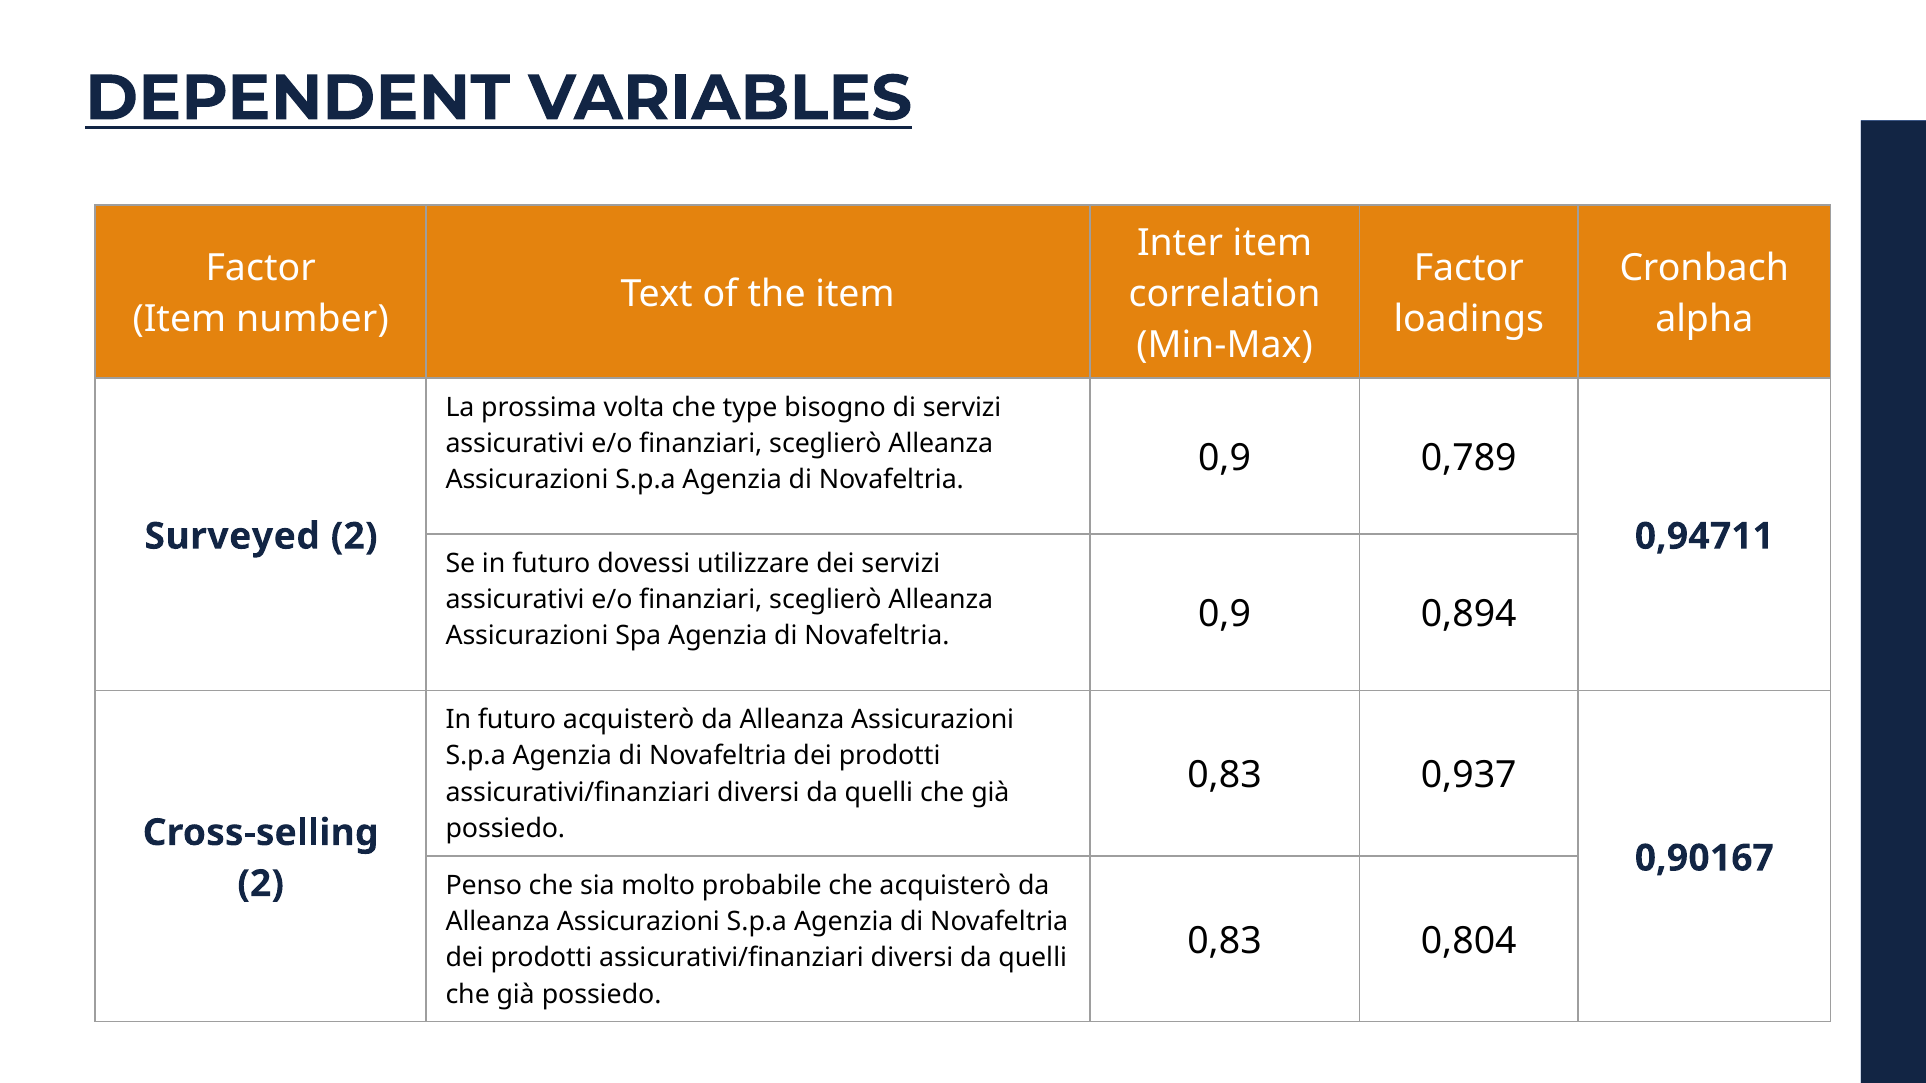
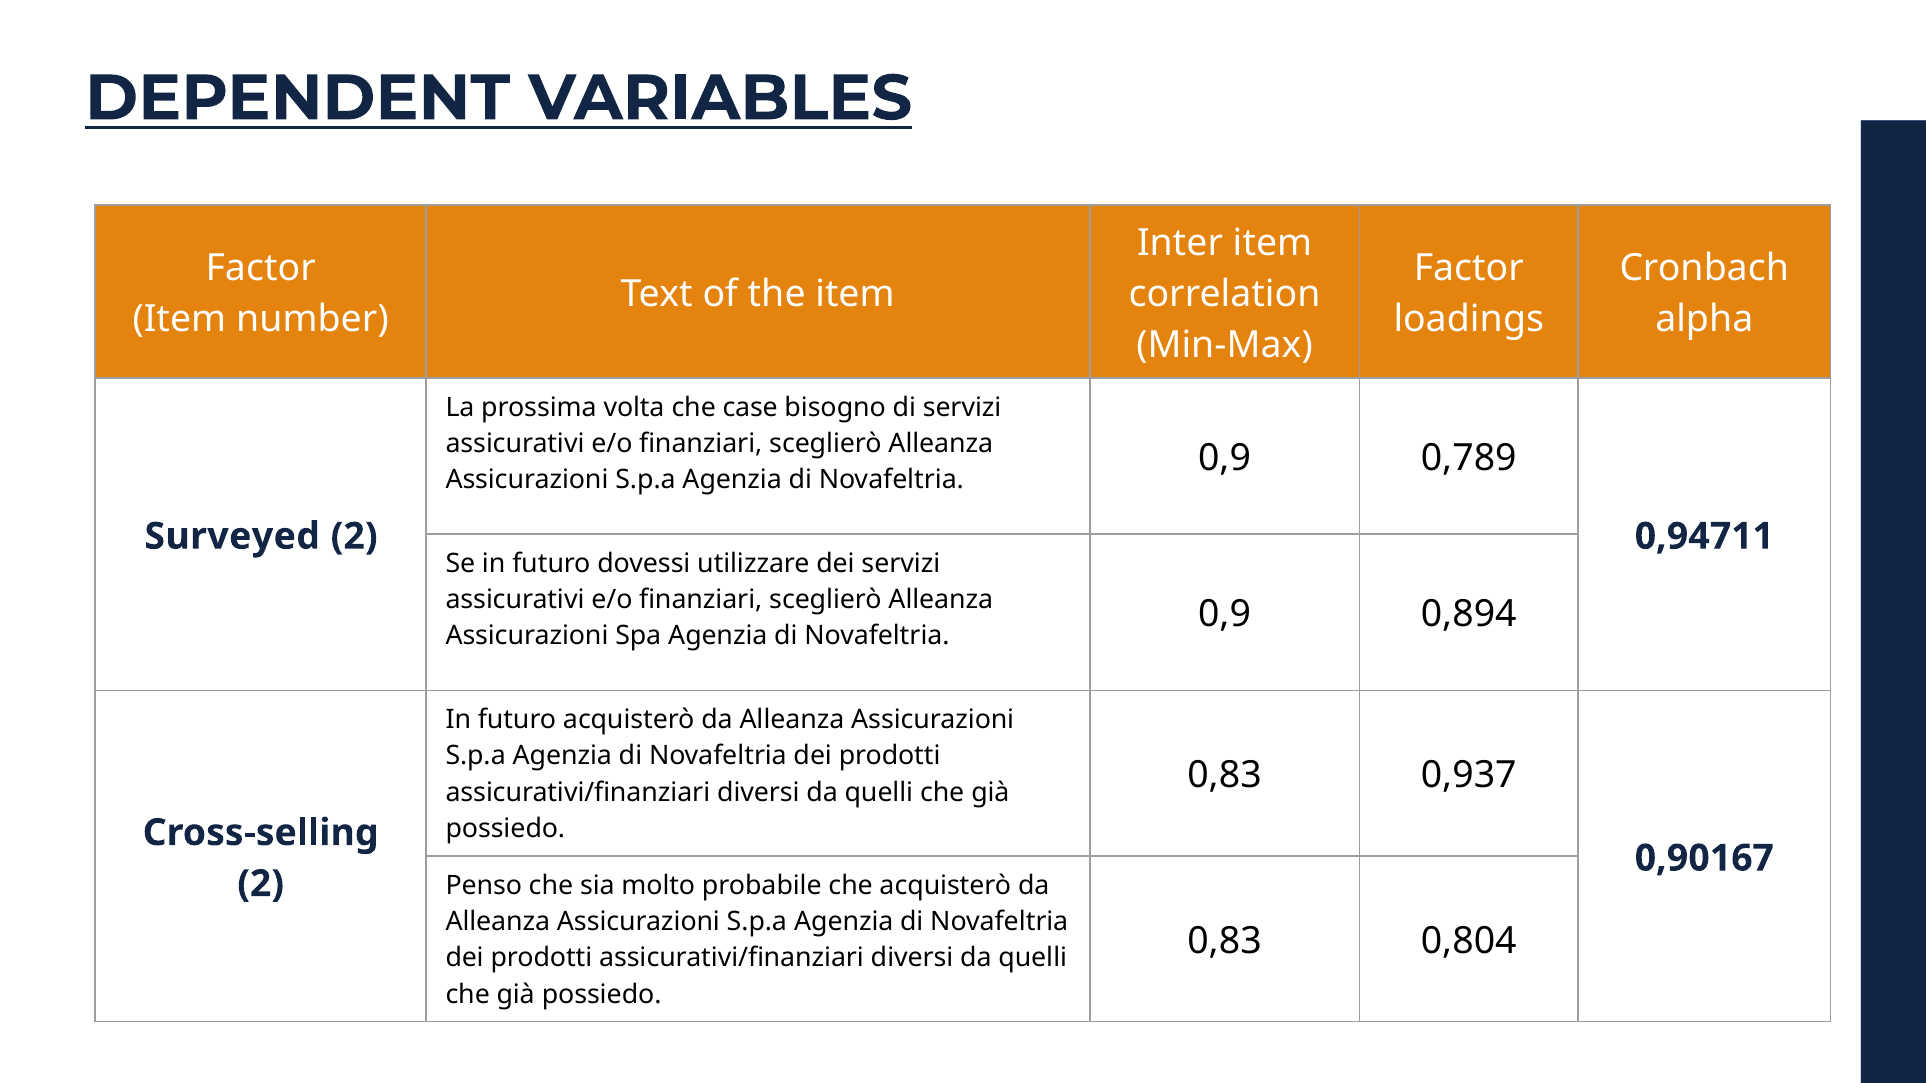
type: type -> case (750, 407)
